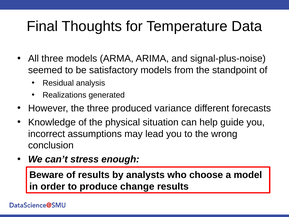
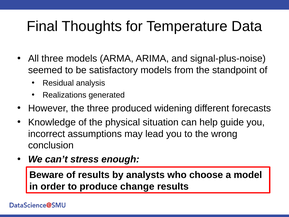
variance: variance -> widening (173, 108)
